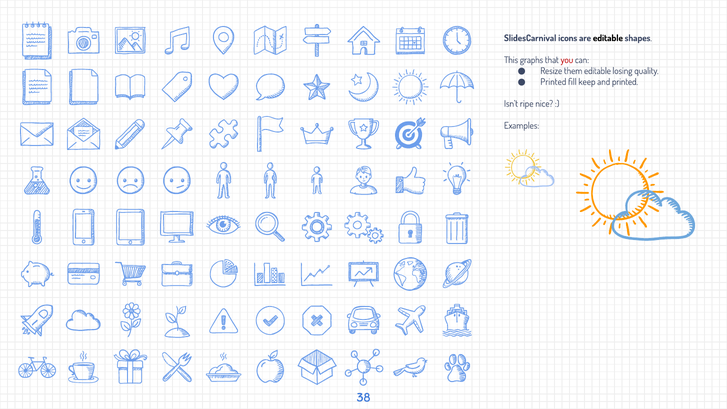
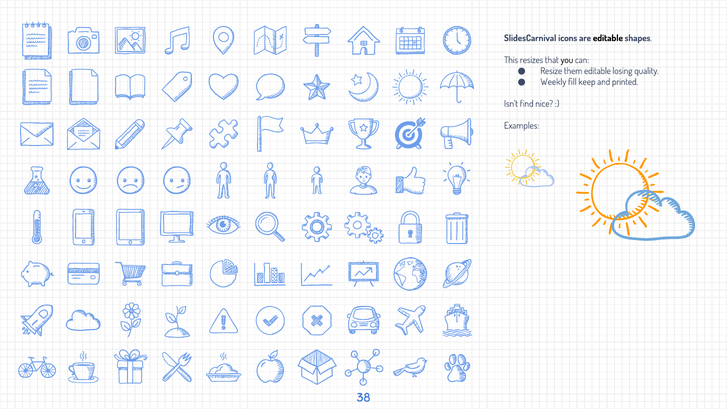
graphs: graphs -> resizes (532, 60)
you colour: red -> black (567, 60)
Printed: Printed -> Weekly (553, 82)
ripe: ripe -> find (527, 104)
